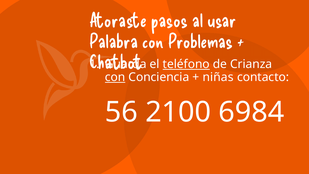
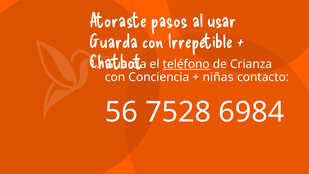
Palabra: Palabra -> Guarda (114, 42)
Problemas: Problemas -> Irrepetible (200, 42)
con underline: present -> none (115, 77)
2100: 2100 -> 7528 (178, 112)
